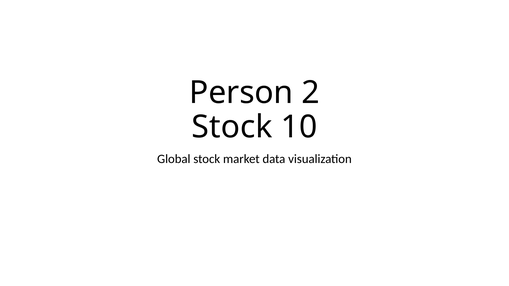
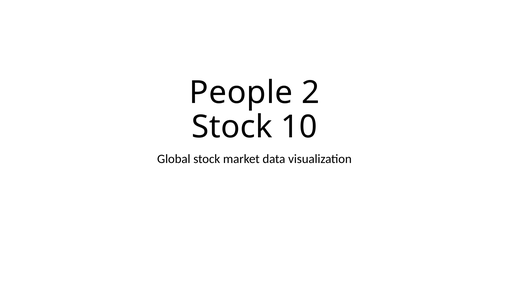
Person: Person -> People (241, 93)
